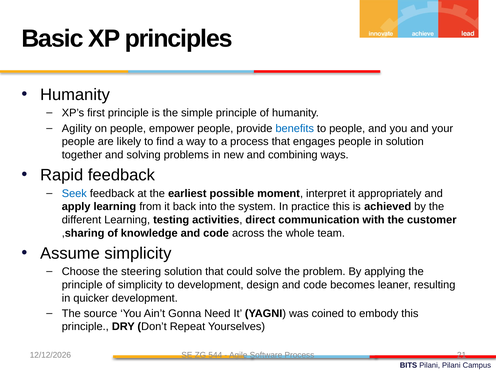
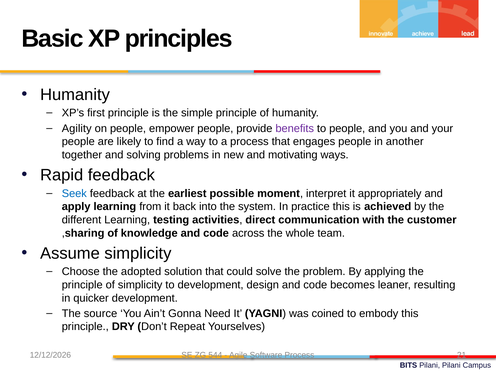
benefits colour: blue -> purple (295, 128)
in solution: solution -> another (405, 142)
combining: combining -> motivating (293, 155)
steering: steering -> adopted (141, 272)
